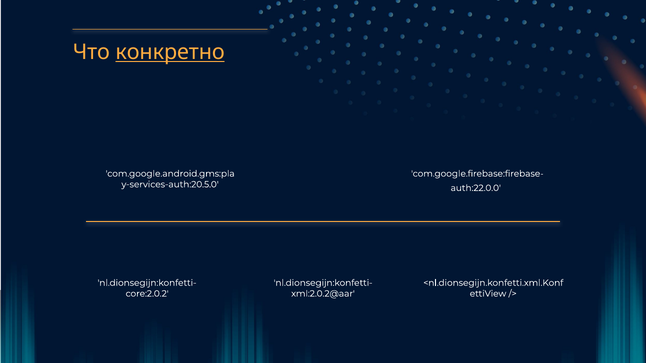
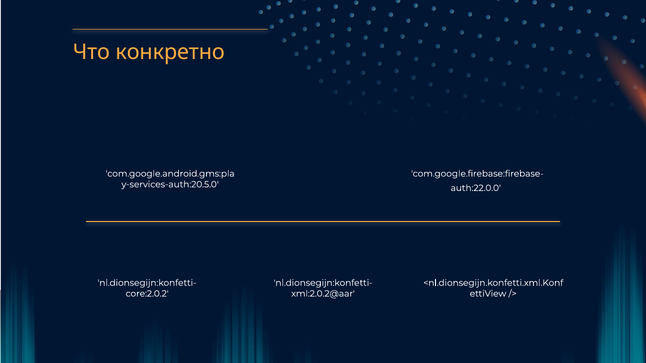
конкретно underline: present -> none (170, 52)
